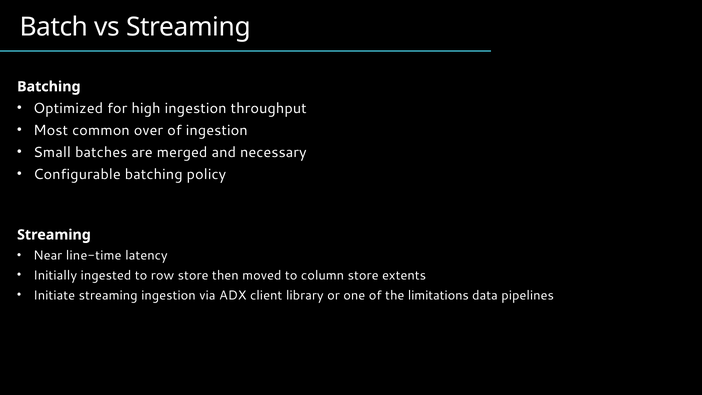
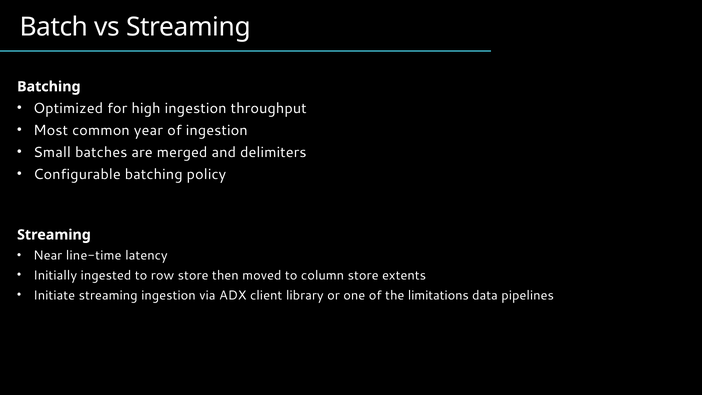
over: over -> year (148, 130)
necessary: necessary -> delimiters (273, 152)
